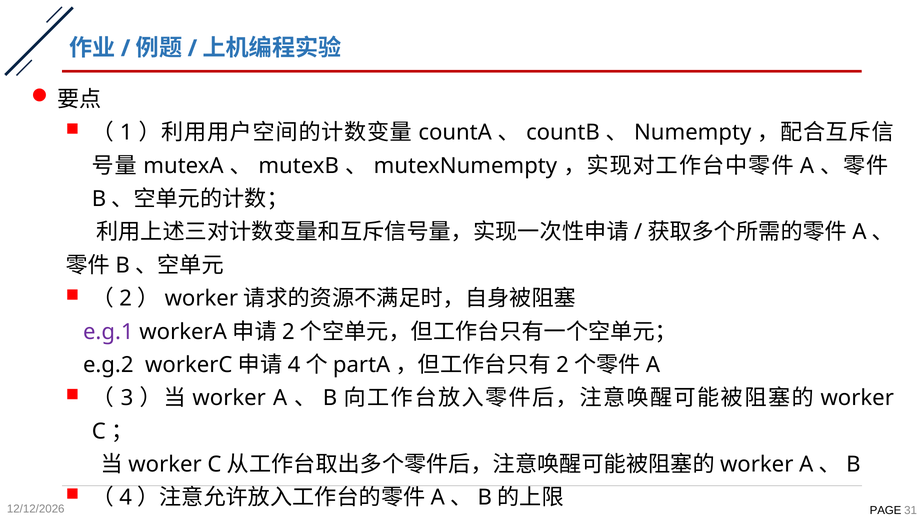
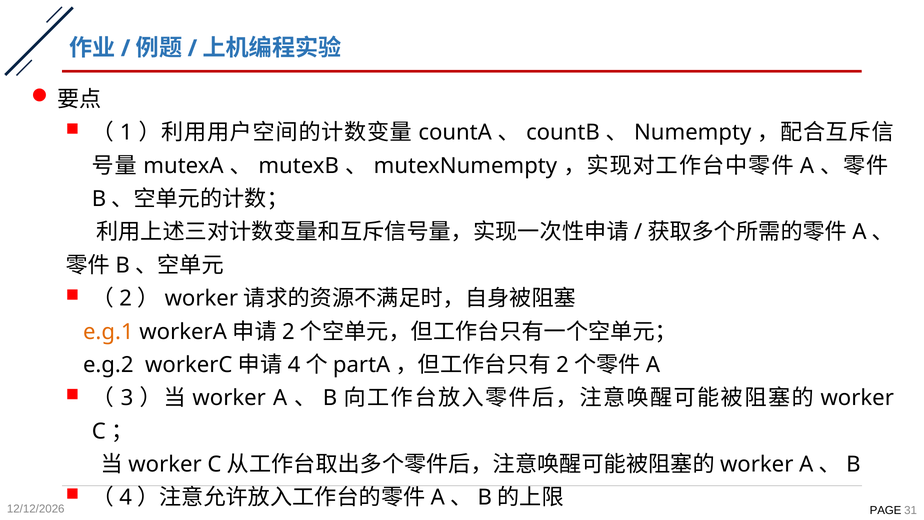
e.g.1 colour: purple -> orange (108, 332)
